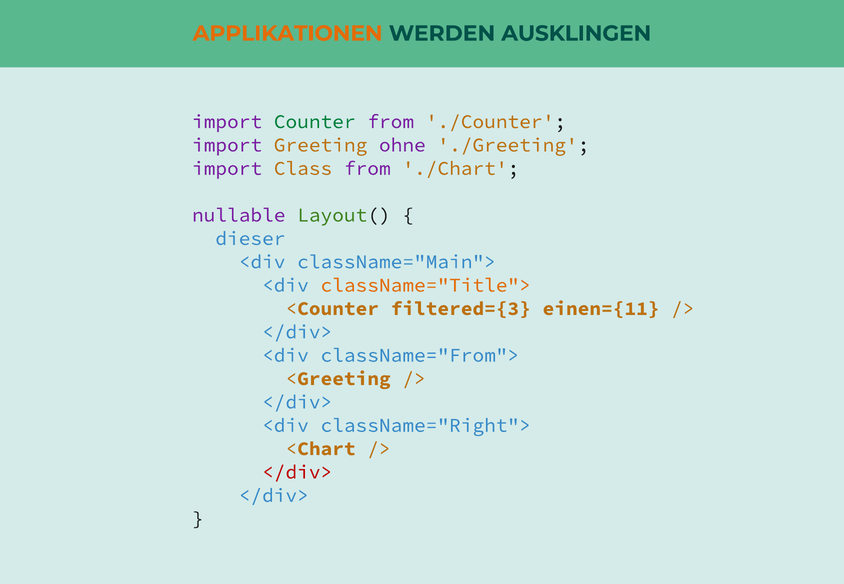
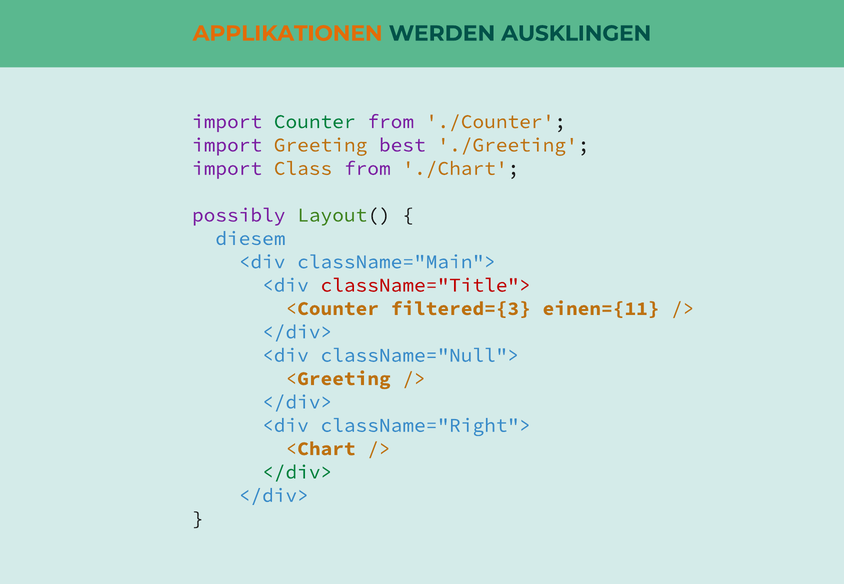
ohne: ohne -> best (402, 145)
nullable: nullable -> possibly (239, 215)
dieser: dieser -> diesem (250, 239)
className="Title"> colour: orange -> red (426, 285)
className="From">: className="From"> -> className="Null"> (420, 355)
</div> colour: red -> green (297, 472)
